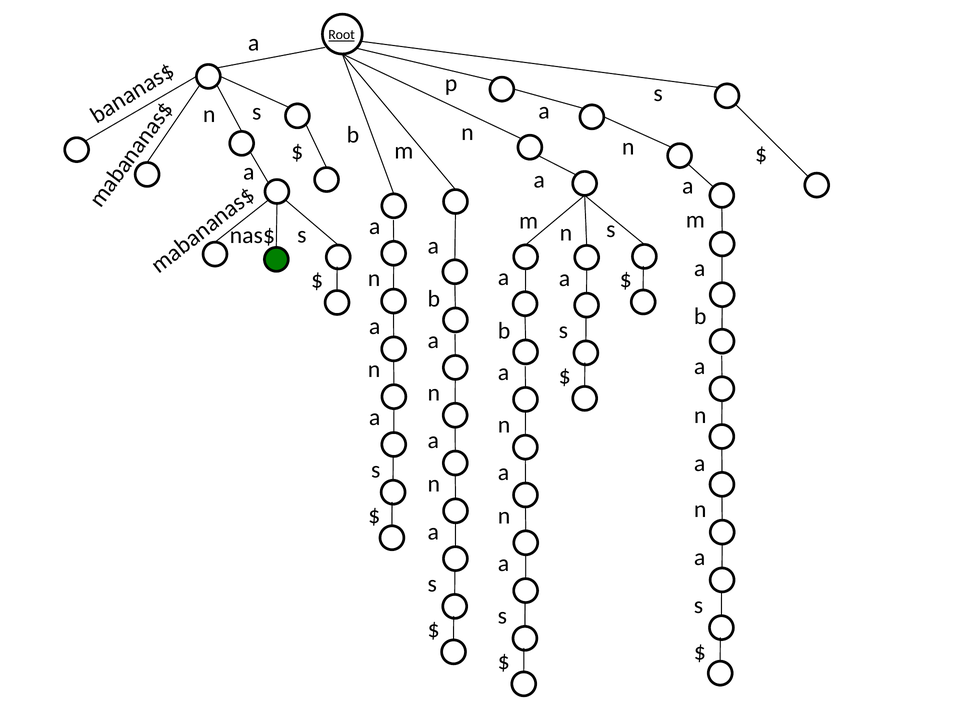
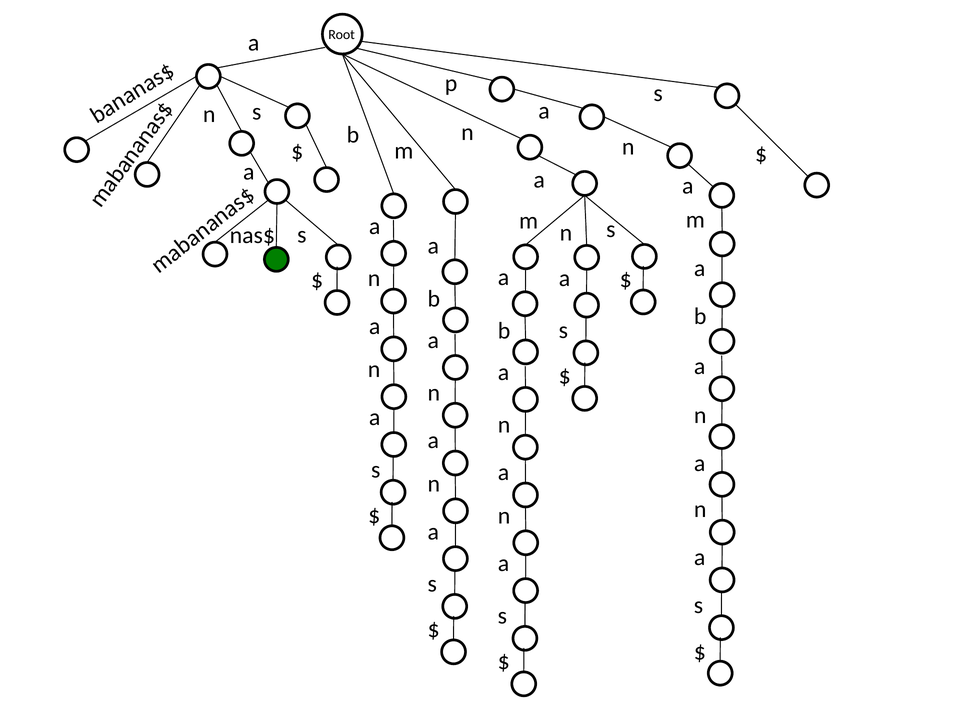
Root underline: present -> none (342, 35)
